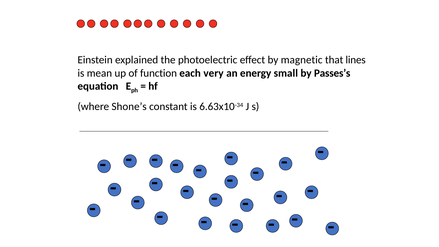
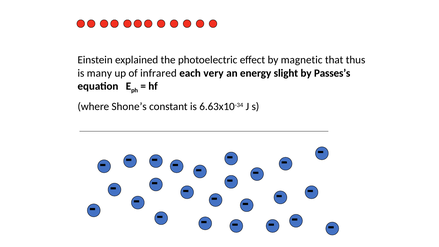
lines: lines -> thus (356, 60)
mean: mean -> many (99, 73)
function: function -> infrared (158, 73)
small: small -> slight (286, 73)
